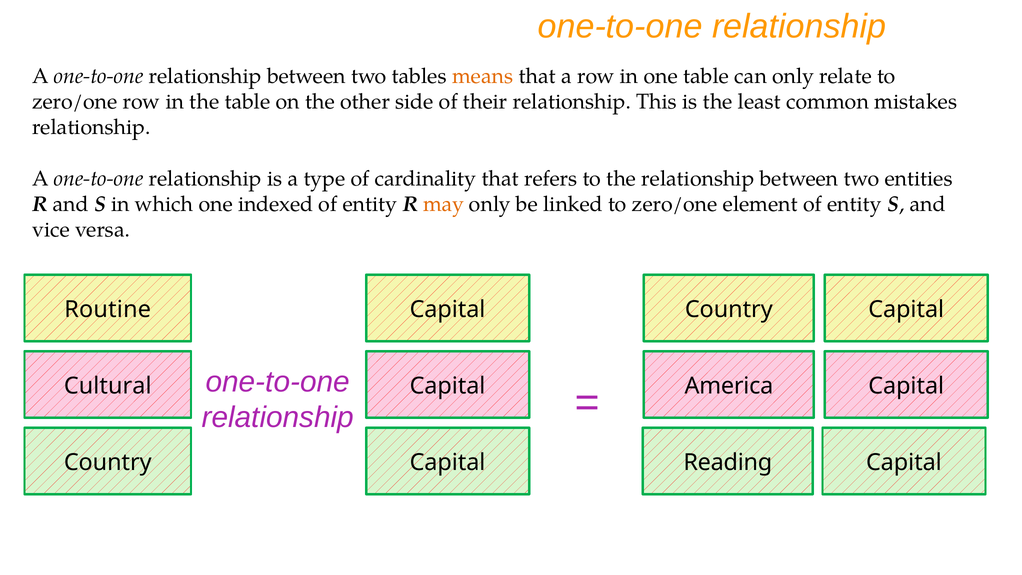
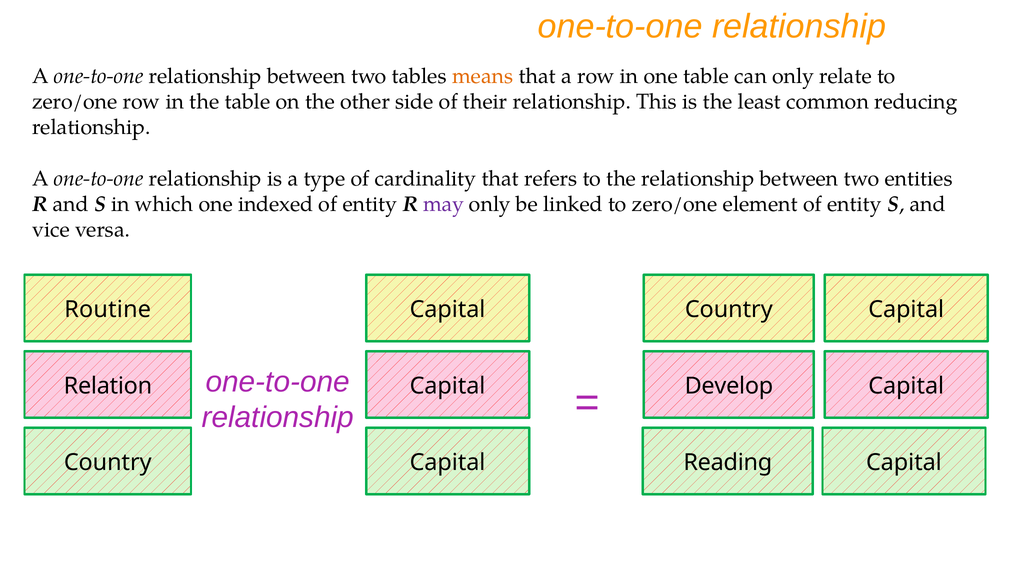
mistakes: mistakes -> reducing (916, 102)
may colour: orange -> purple (444, 204)
Cultural: Cultural -> Relation (108, 386)
America: America -> Develop (729, 386)
